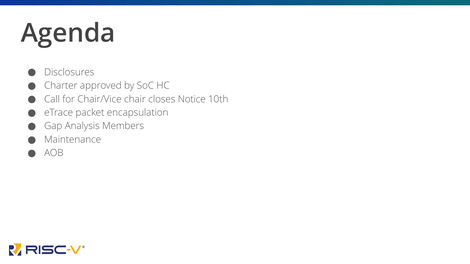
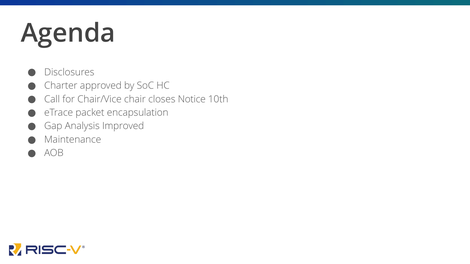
Members: Members -> Improved (123, 126)
